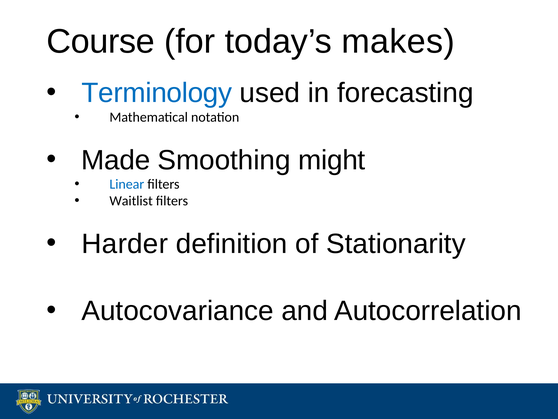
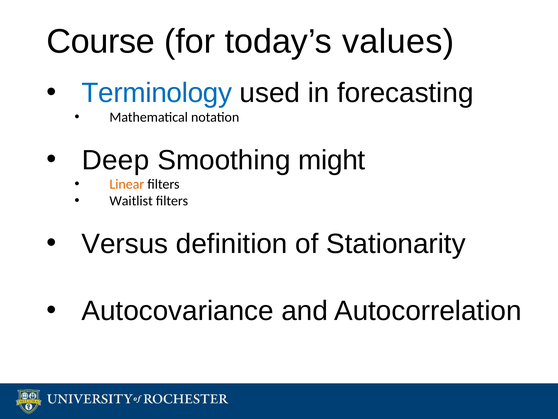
makes: makes -> values (398, 41)
Made: Made -> Deep (115, 160)
Linear colour: blue -> orange (127, 184)
Harder: Harder -> Versus (125, 244)
